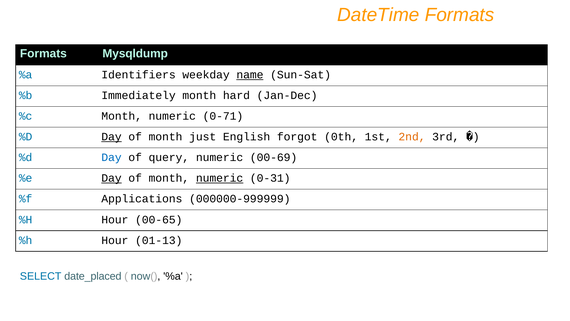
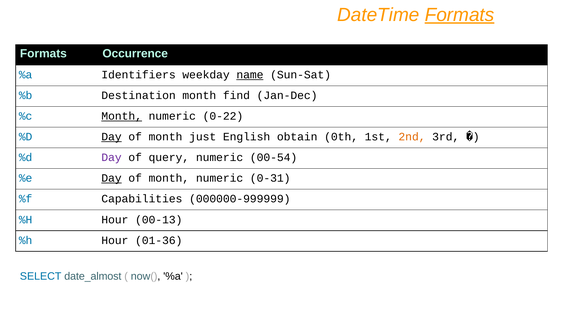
Formats underline: none -> present (460, 15)
Mysqldump: Mysqldump -> Occurrence (135, 53)
Immediately: Immediately -> Destination (139, 95)
hard: hard -> find (236, 95)
Month underline: none -> present (122, 116)
0-71: 0-71 -> 0-22 (223, 116)
forgot: forgot -> obtain (297, 137)
Day colour: blue -> purple (112, 157)
00-69: 00-69 -> 00-54 (274, 157)
numeric underline: present -> none (220, 178)
Applications: Applications -> Capabilities (142, 199)
00-65: 00-65 -> 00-13 (159, 219)
01-13: 01-13 -> 01-36 (159, 240)
date_placed: date_placed -> date_almost (93, 276)
